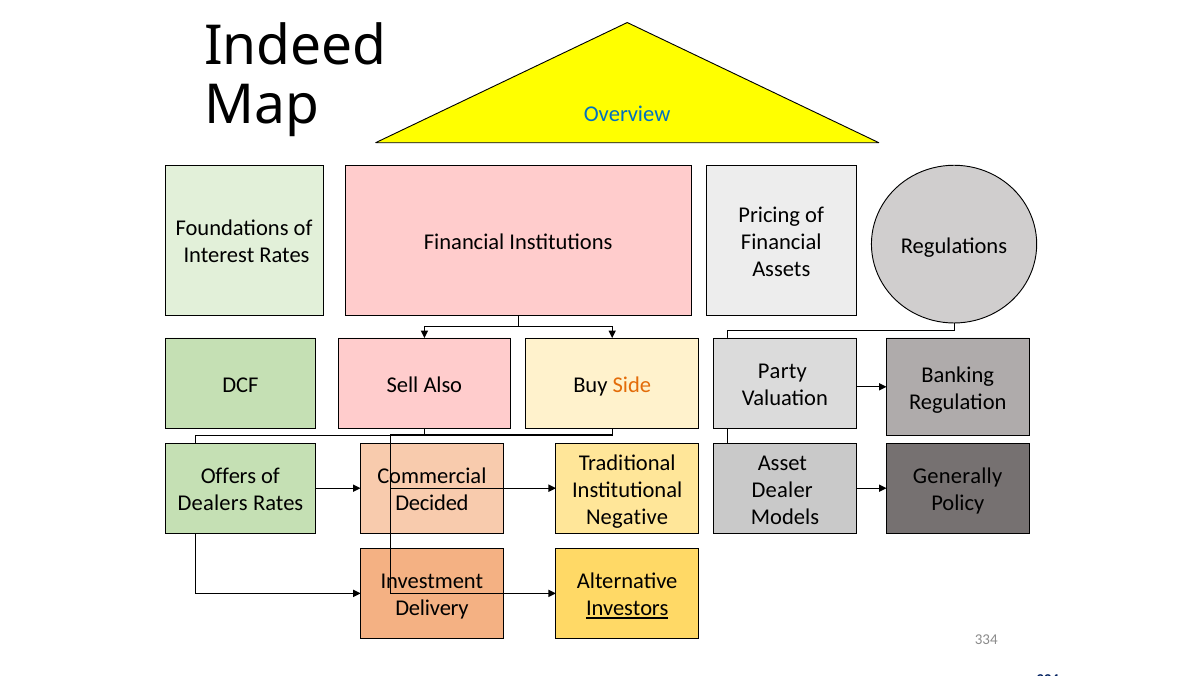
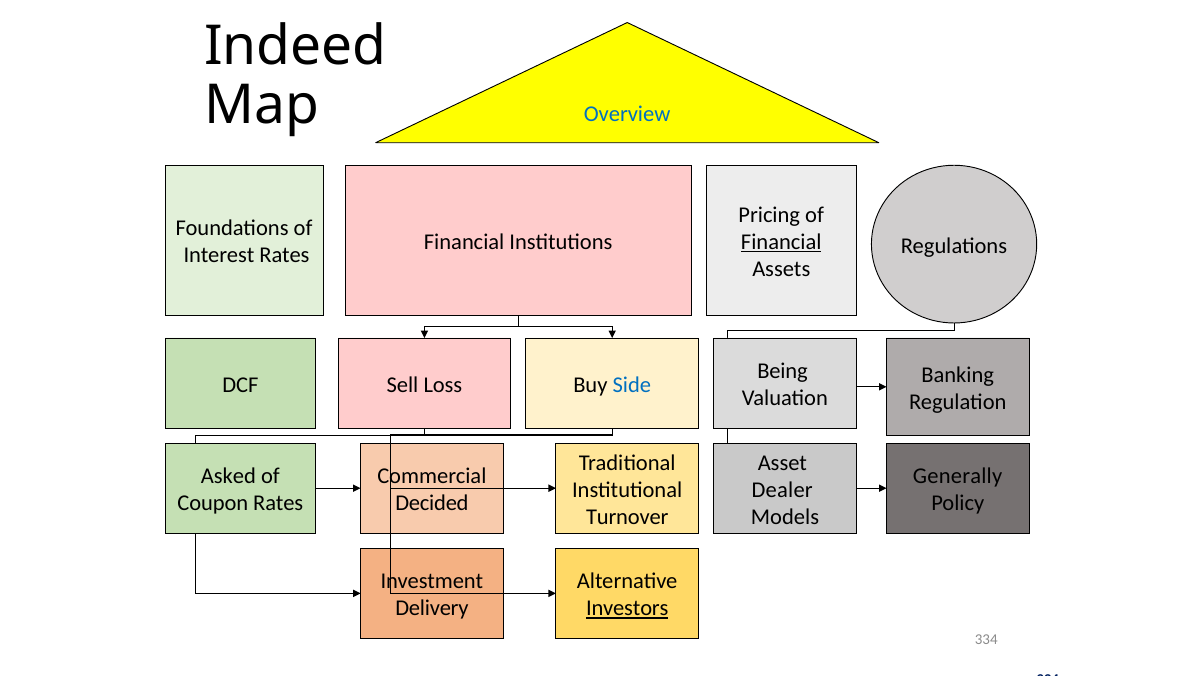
Financial underline: none -> present (781, 242)
Party: Party -> Being (783, 371)
Also: Also -> Loss (443, 385)
Side colour: orange -> blue (632, 385)
Offers: Offers -> Asked (228, 476)
Dealers: Dealers -> Coupon (213, 503)
Negative: Negative -> Turnover (627, 517)
